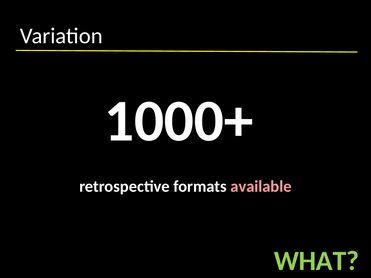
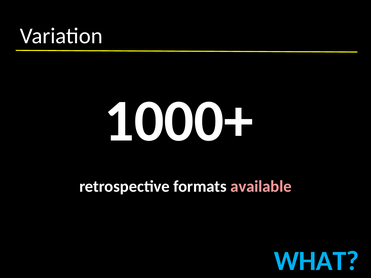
WHAT colour: light green -> light blue (316, 261)
